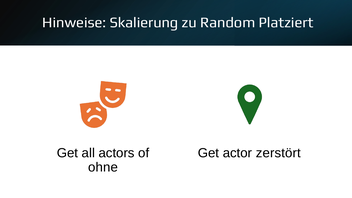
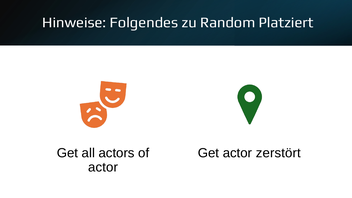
Skalierung: Skalierung -> Folgendes (144, 23)
ohne: ohne -> actor (103, 167)
